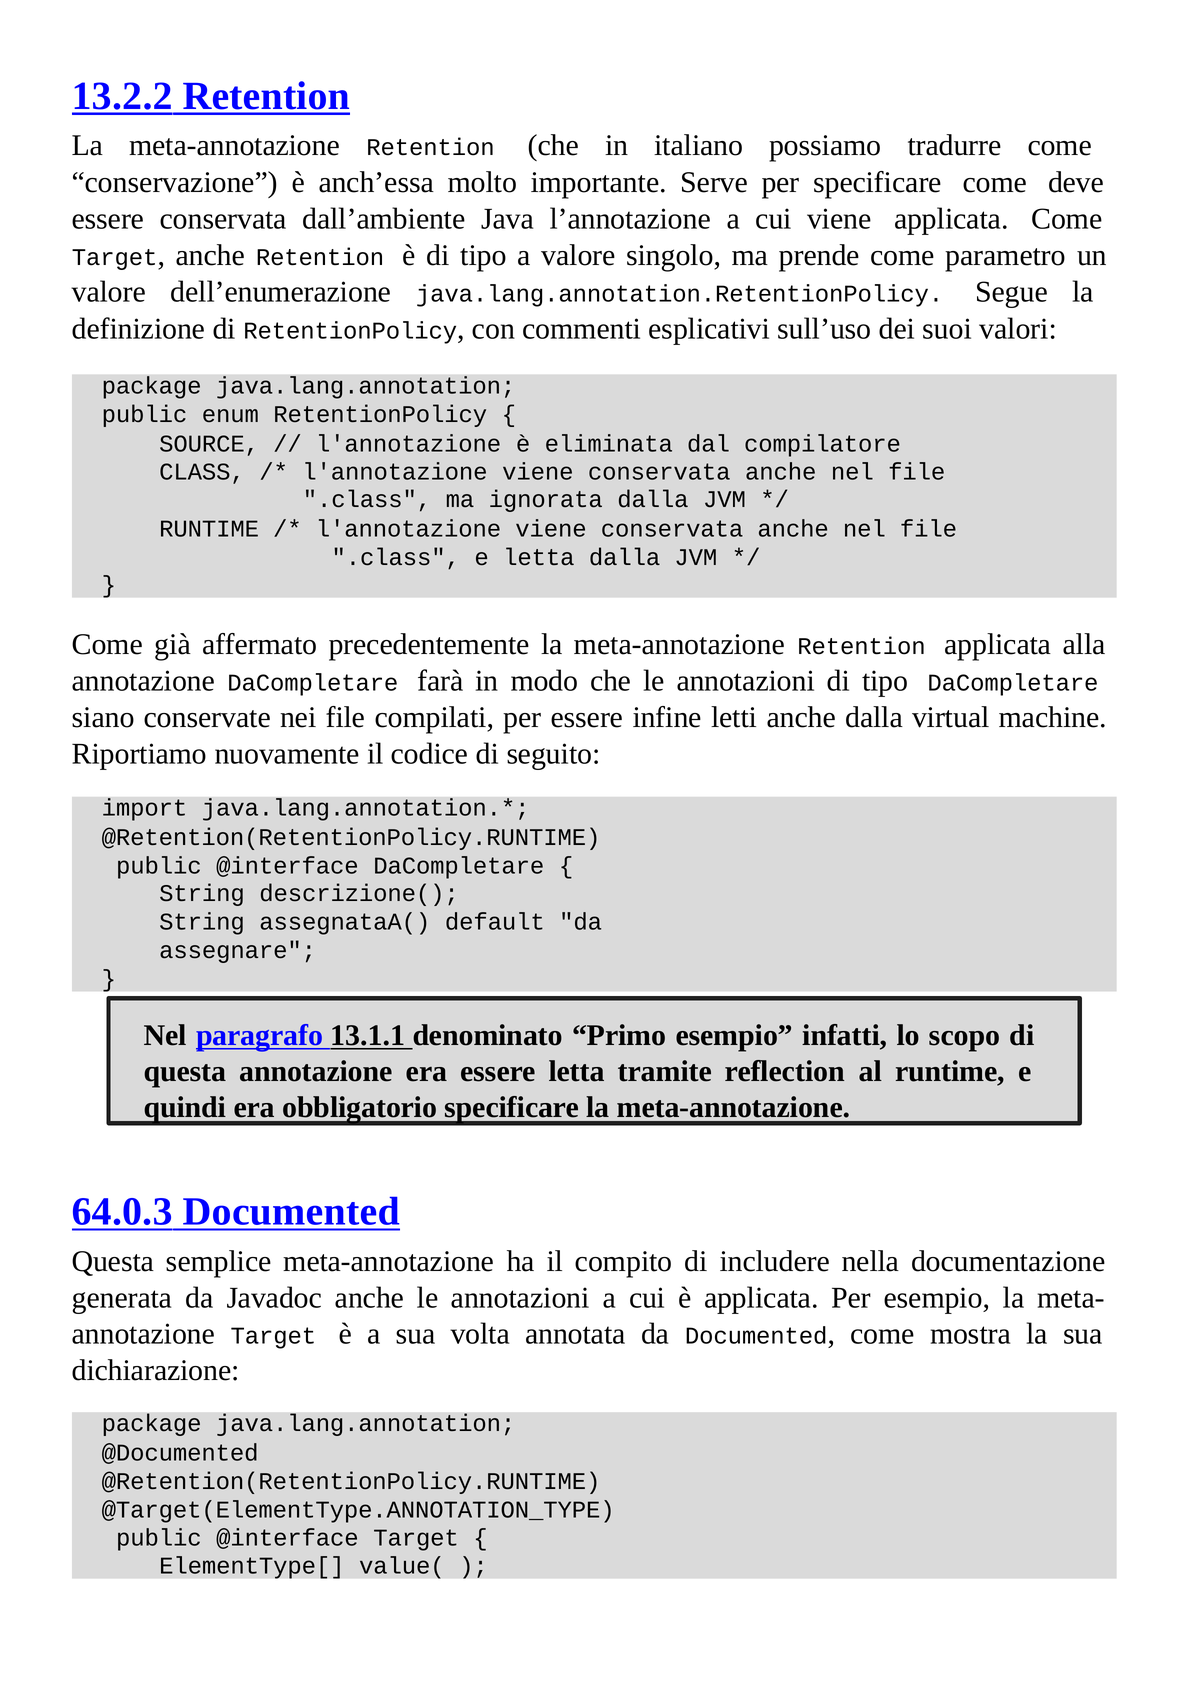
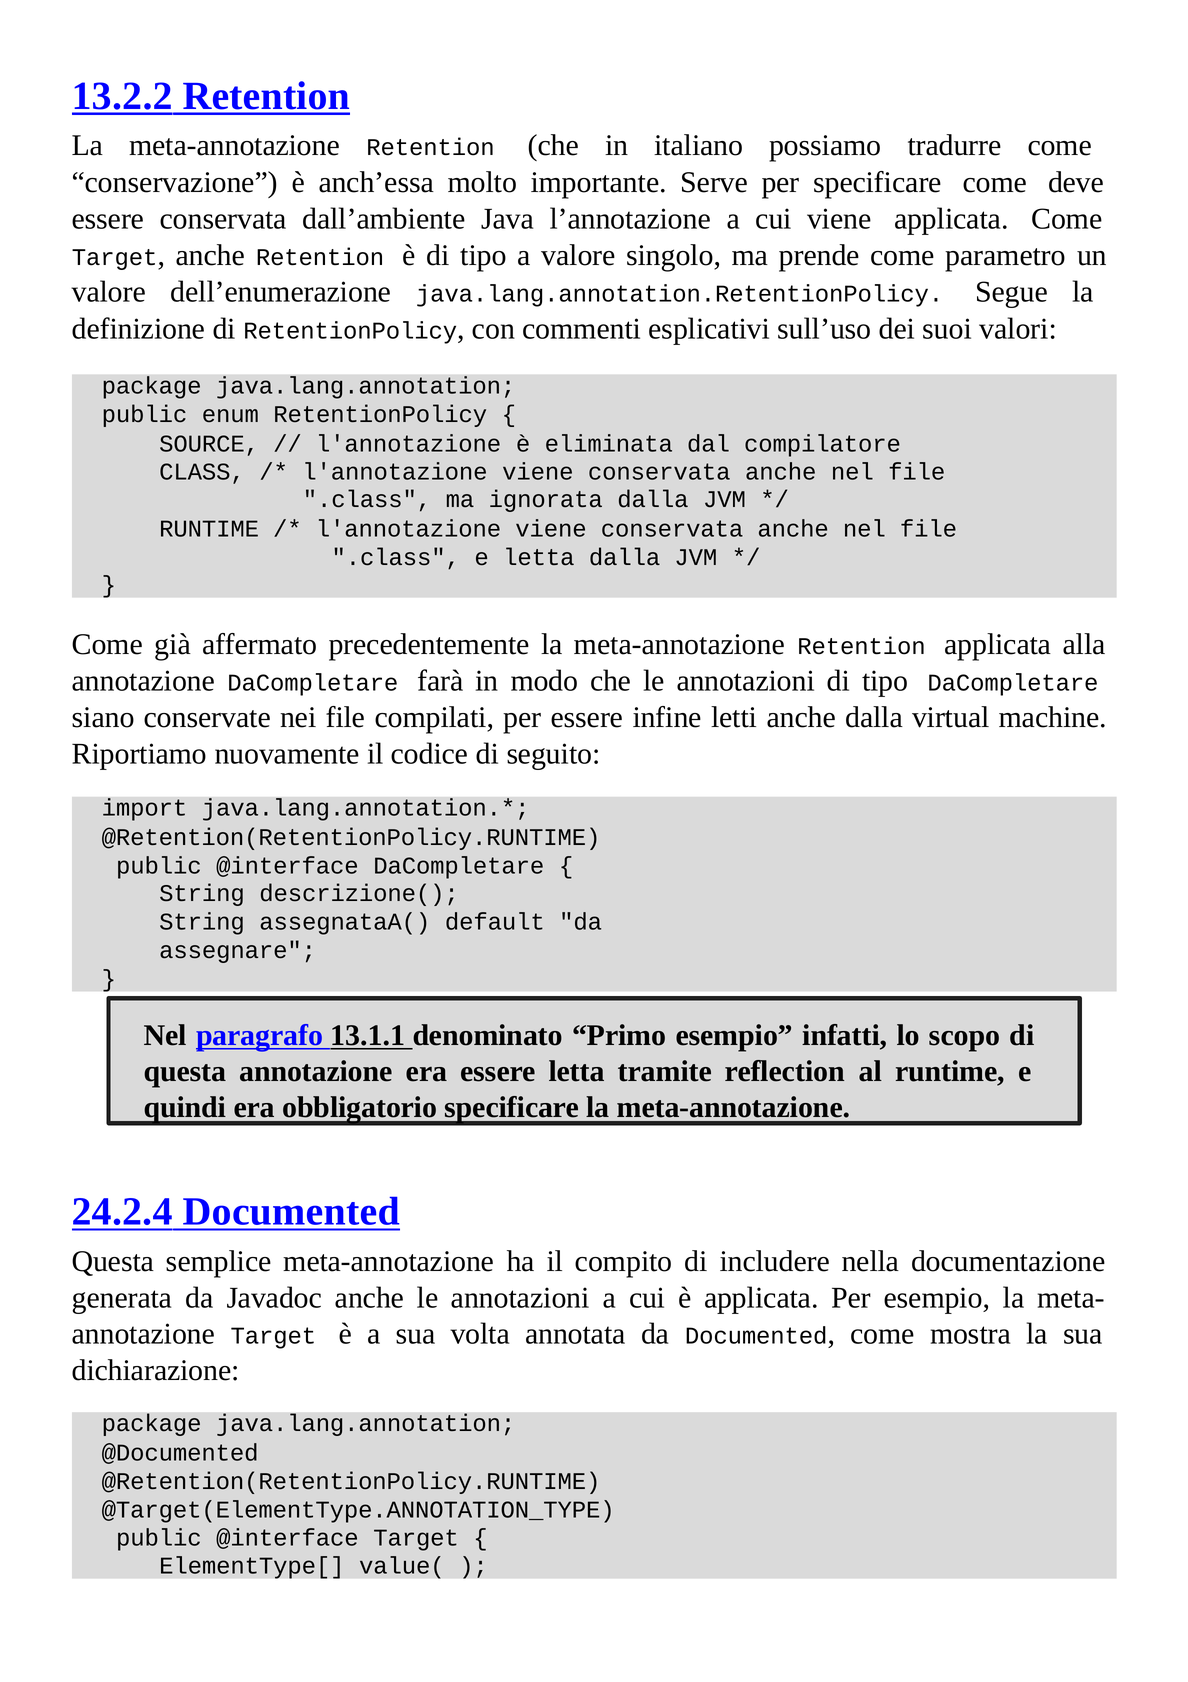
64.0.3: 64.0.3 -> 24.2.4 (122, 1211)
